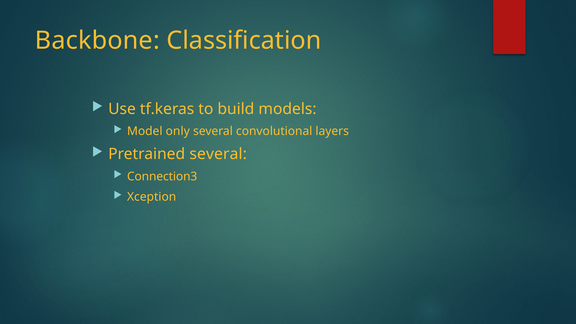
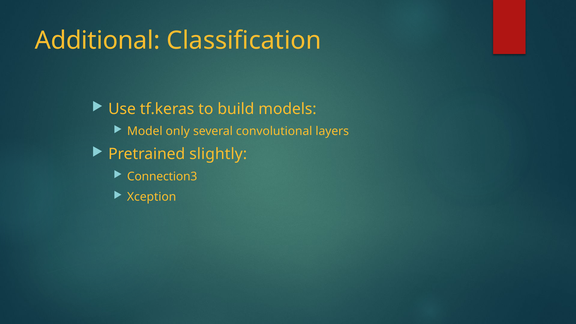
Backbone: Backbone -> Additional (98, 40)
Pretrained several: several -> slightly (218, 154)
